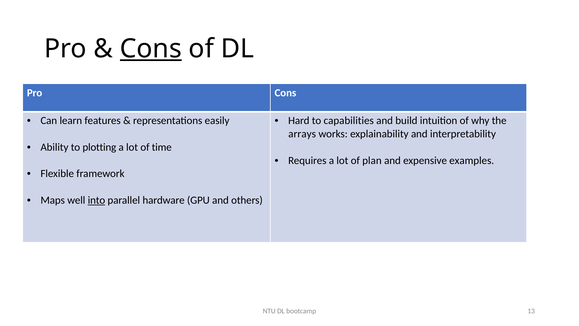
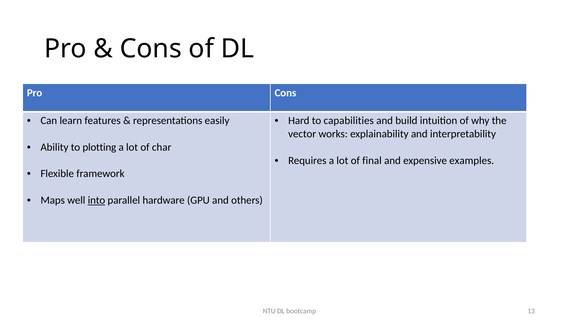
Cons underline: present -> none (151, 49)
arrays: arrays -> vector (302, 134)
time: time -> char (162, 147)
plan: plan -> final (372, 160)
